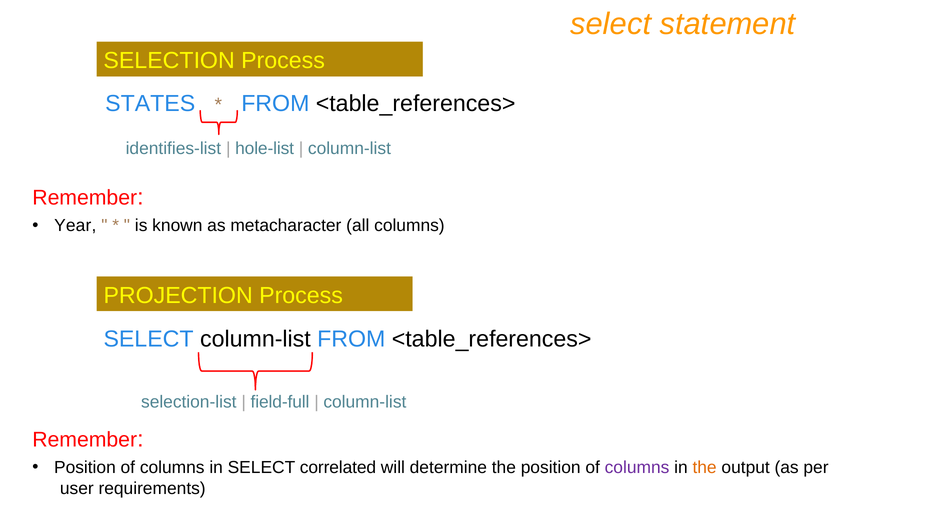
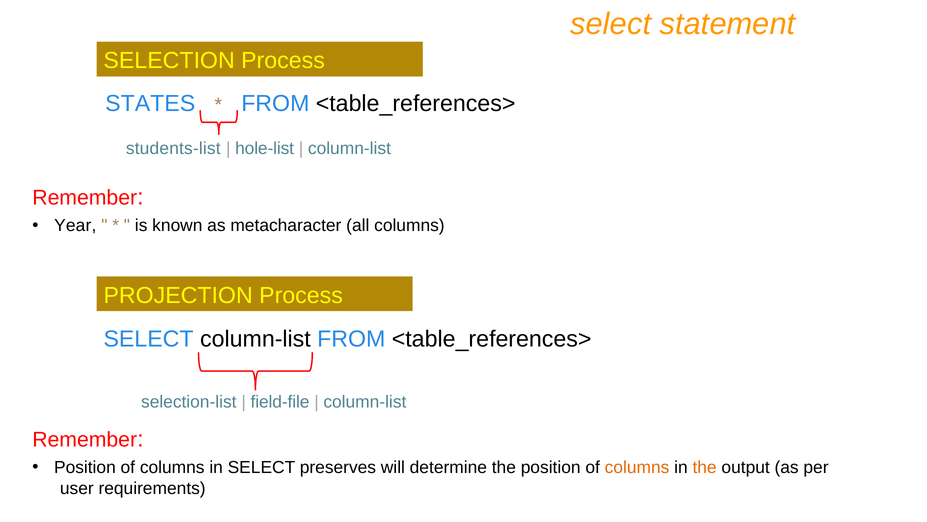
identifies-list: identifies-list -> students-list (173, 148)
field-full: field-full -> field-file (280, 402)
correlated: correlated -> preserves (338, 467)
columns colour: purple -> orange (637, 467)
